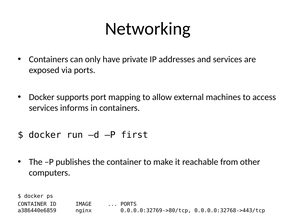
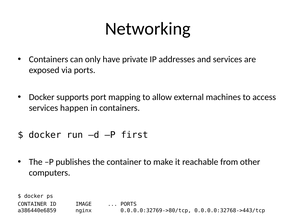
informs: informs -> happen (74, 108)
